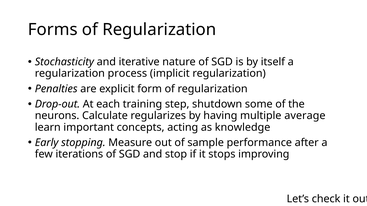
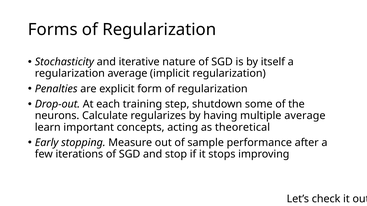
regularization process: process -> average (127, 74)
knowledge: knowledge -> theoretical (243, 128)
